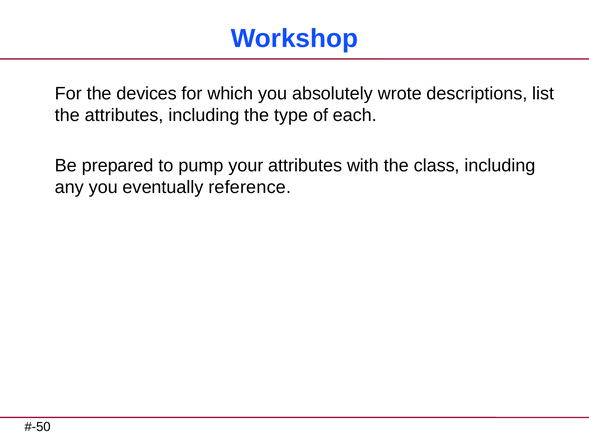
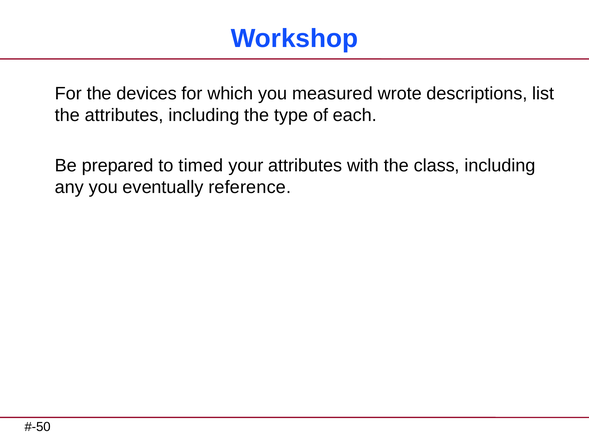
absolutely: absolutely -> measured (332, 93)
pump: pump -> timed (201, 165)
